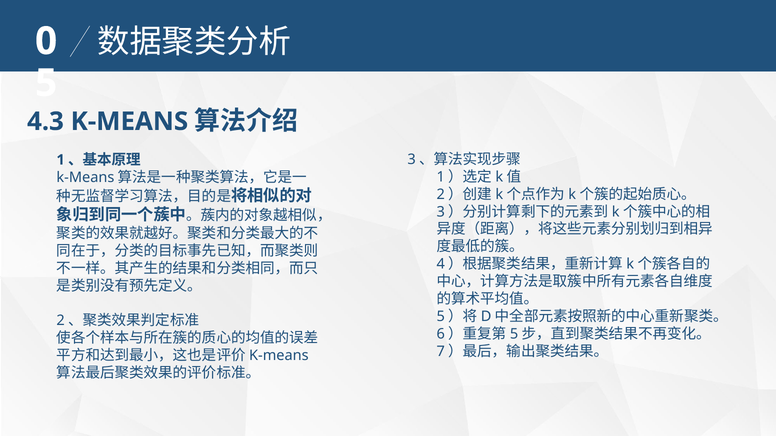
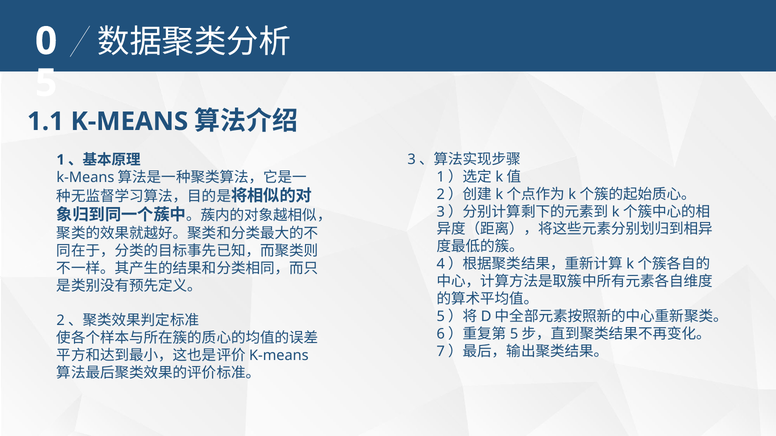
4.3: 4.3 -> 1.1 (45, 122)
